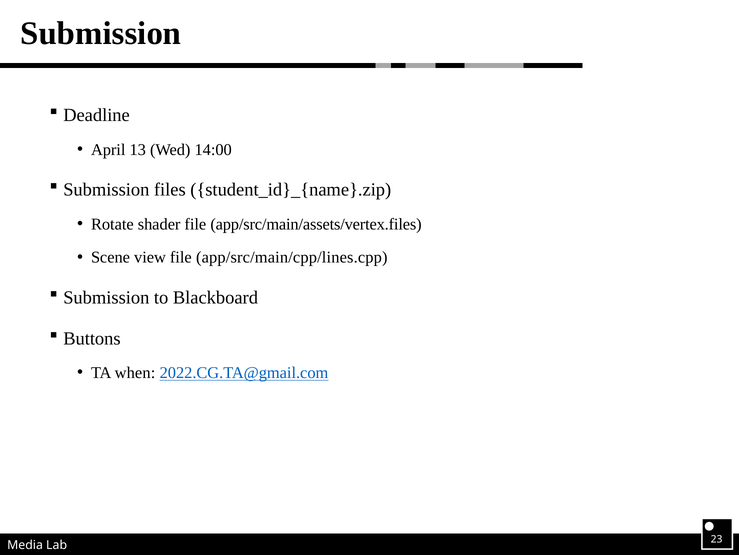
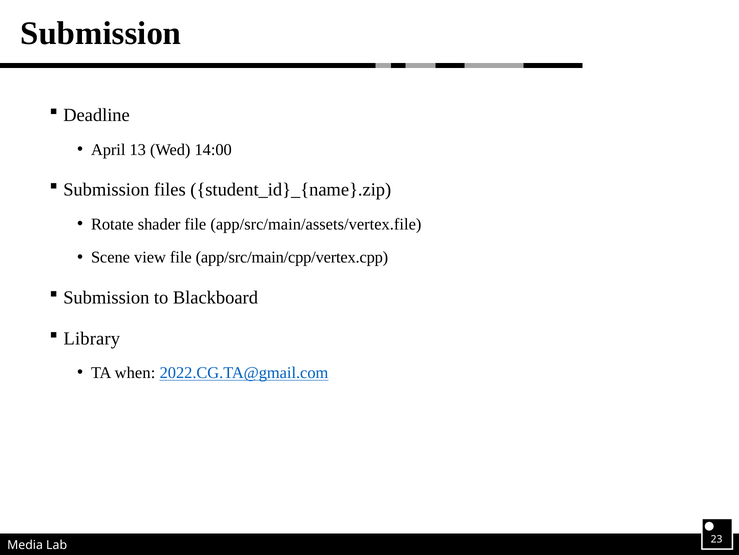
app/src/main/assets/vertex.files: app/src/main/assets/vertex.files -> app/src/main/assets/vertex.file (316, 224)
app/src/main/cpp/lines.cpp: app/src/main/cpp/lines.cpp -> app/src/main/cpp/vertex.cpp (292, 257)
Buttons: Buttons -> Library (92, 338)
